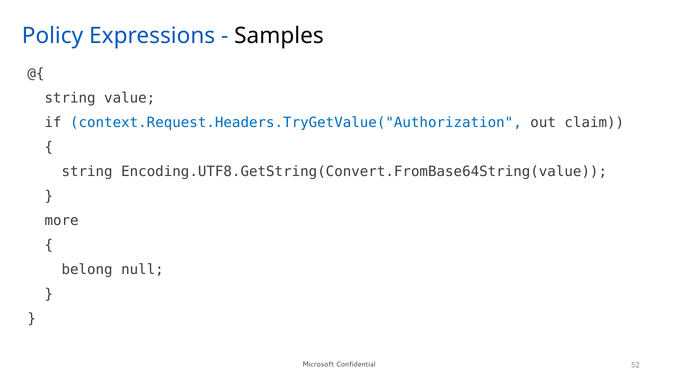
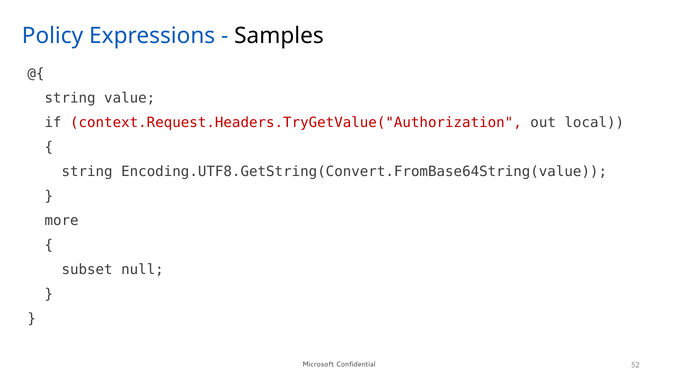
context.Request.Headers.TryGetValue("Authorization colour: blue -> red (296, 123)
claim: claim -> local (594, 123)
belong: belong -> subset (87, 269)
